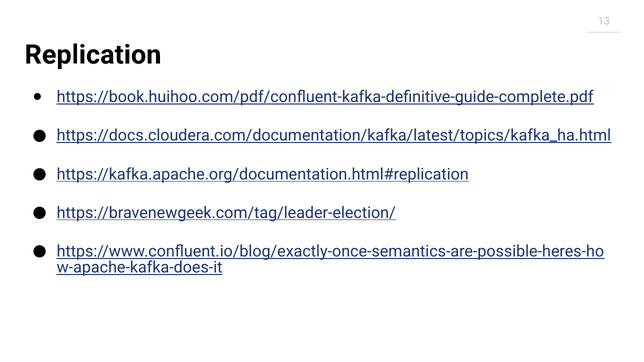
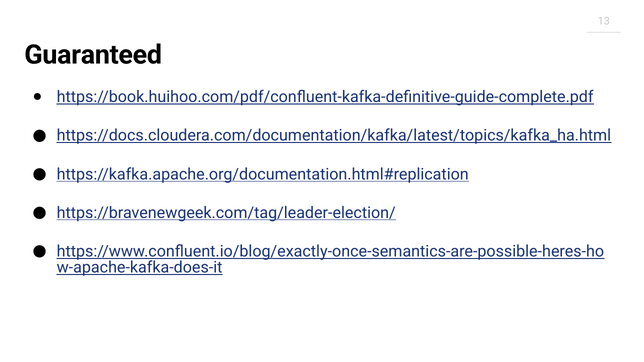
Replication: Replication -> Guaranteed (93, 55)
